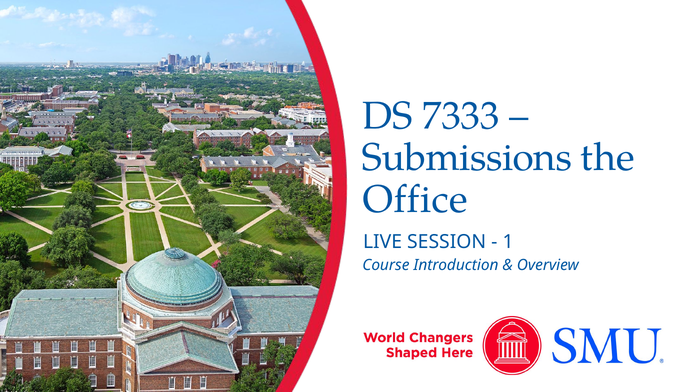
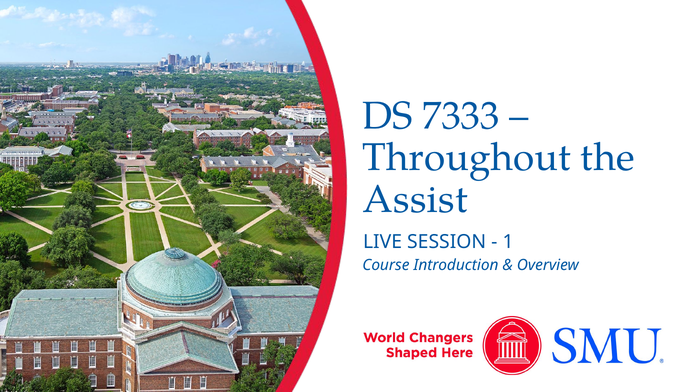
Submissions: Submissions -> Throughout (467, 157)
Office: Office -> Assist (415, 199)
